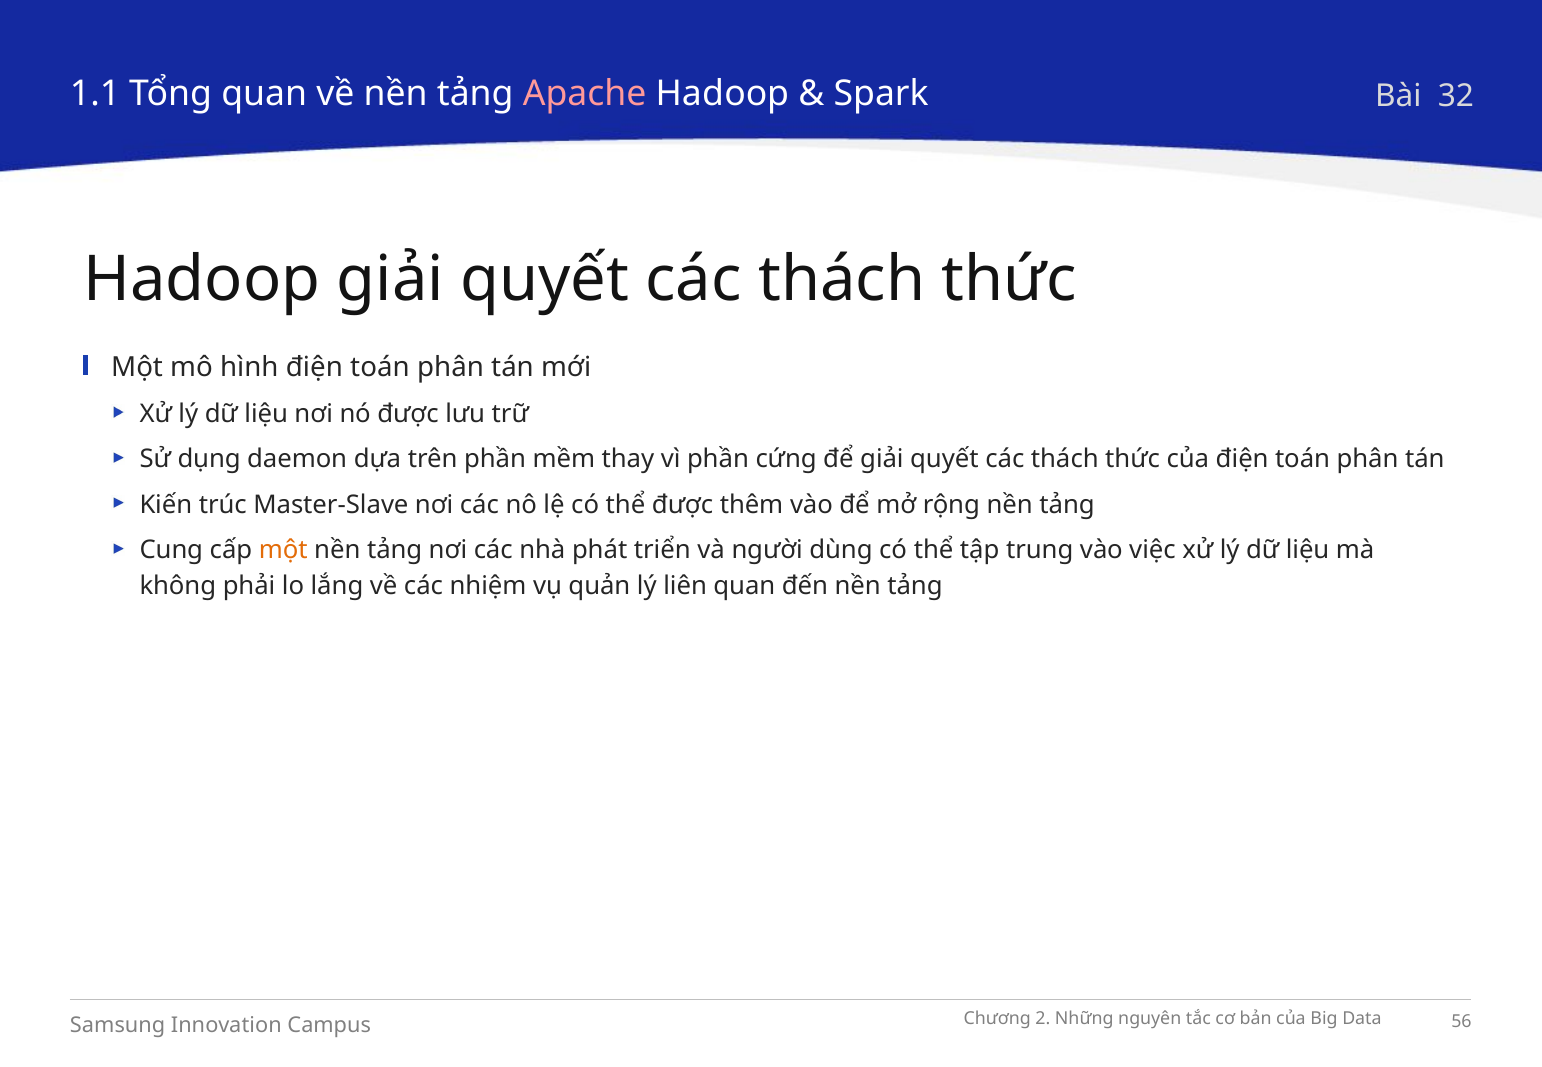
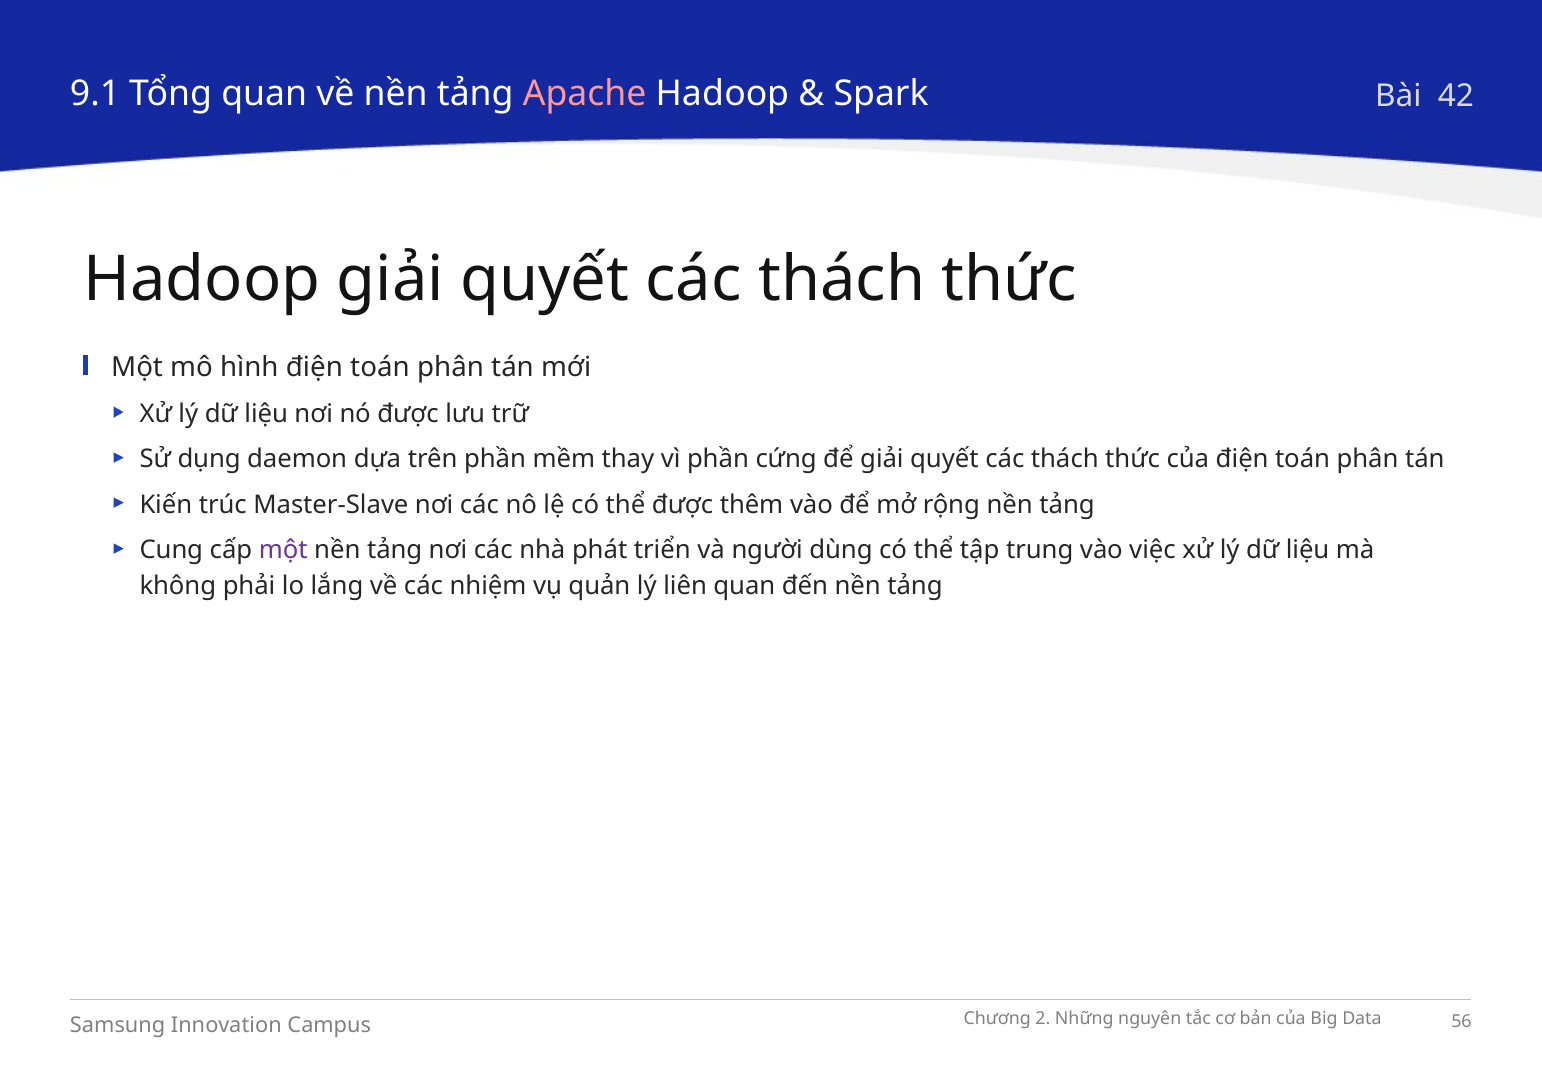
1.1: 1.1 -> 9.1 (95, 93)
32: 32 -> 42 (1456, 96)
một colour: orange -> purple (283, 550)
